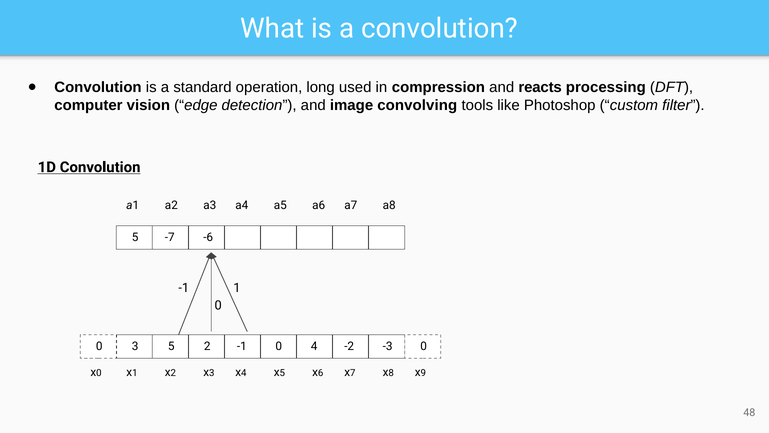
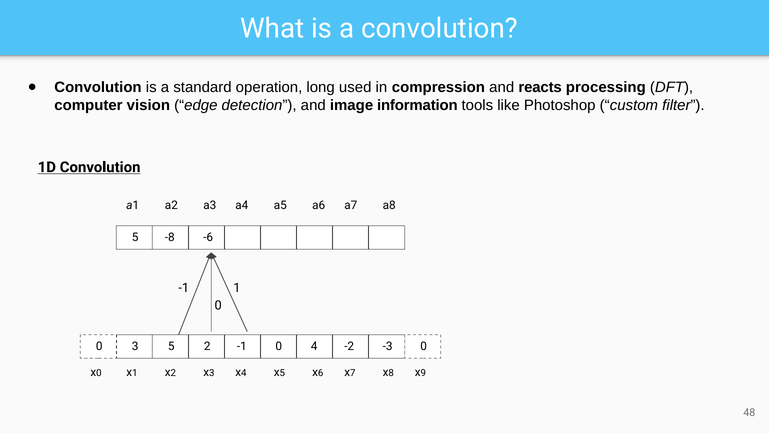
convolving: convolving -> information (417, 105)
-7: -7 -> -8 (170, 237)
